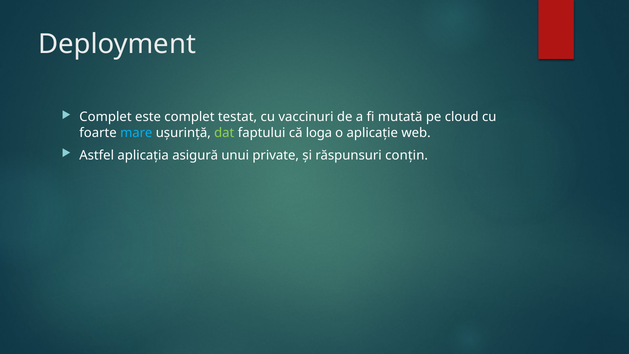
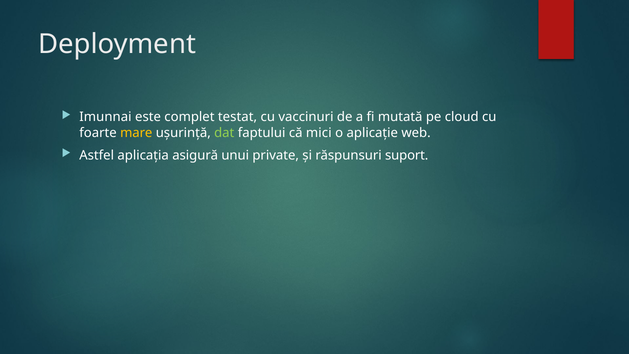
Complet: Complet -> Imunnai (105, 117)
mare colour: light blue -> yellow (136, 133)
loga: loga -> mici (319, 133)
conțin: conțin -> suport (407, 155)
